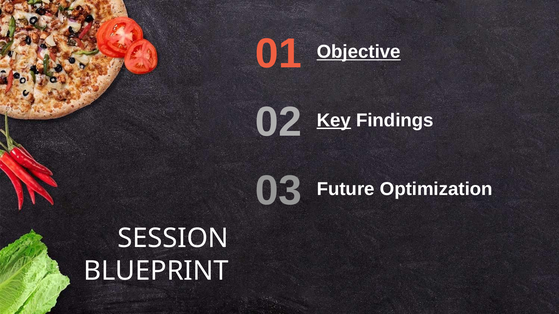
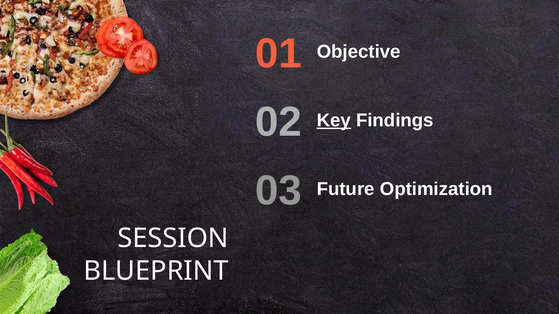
Objective underline: present -> none (359, 52)
